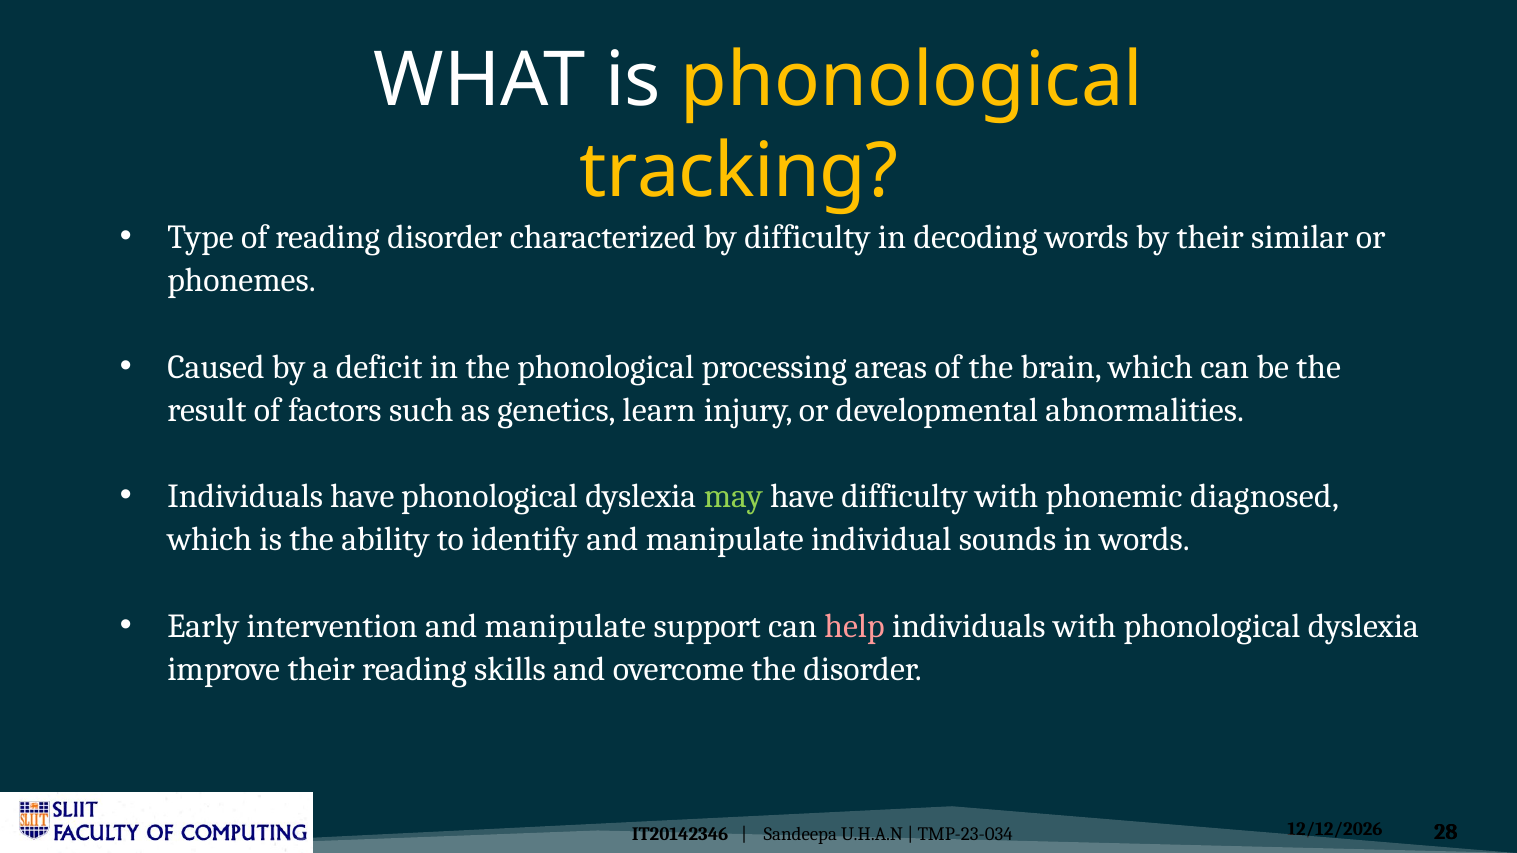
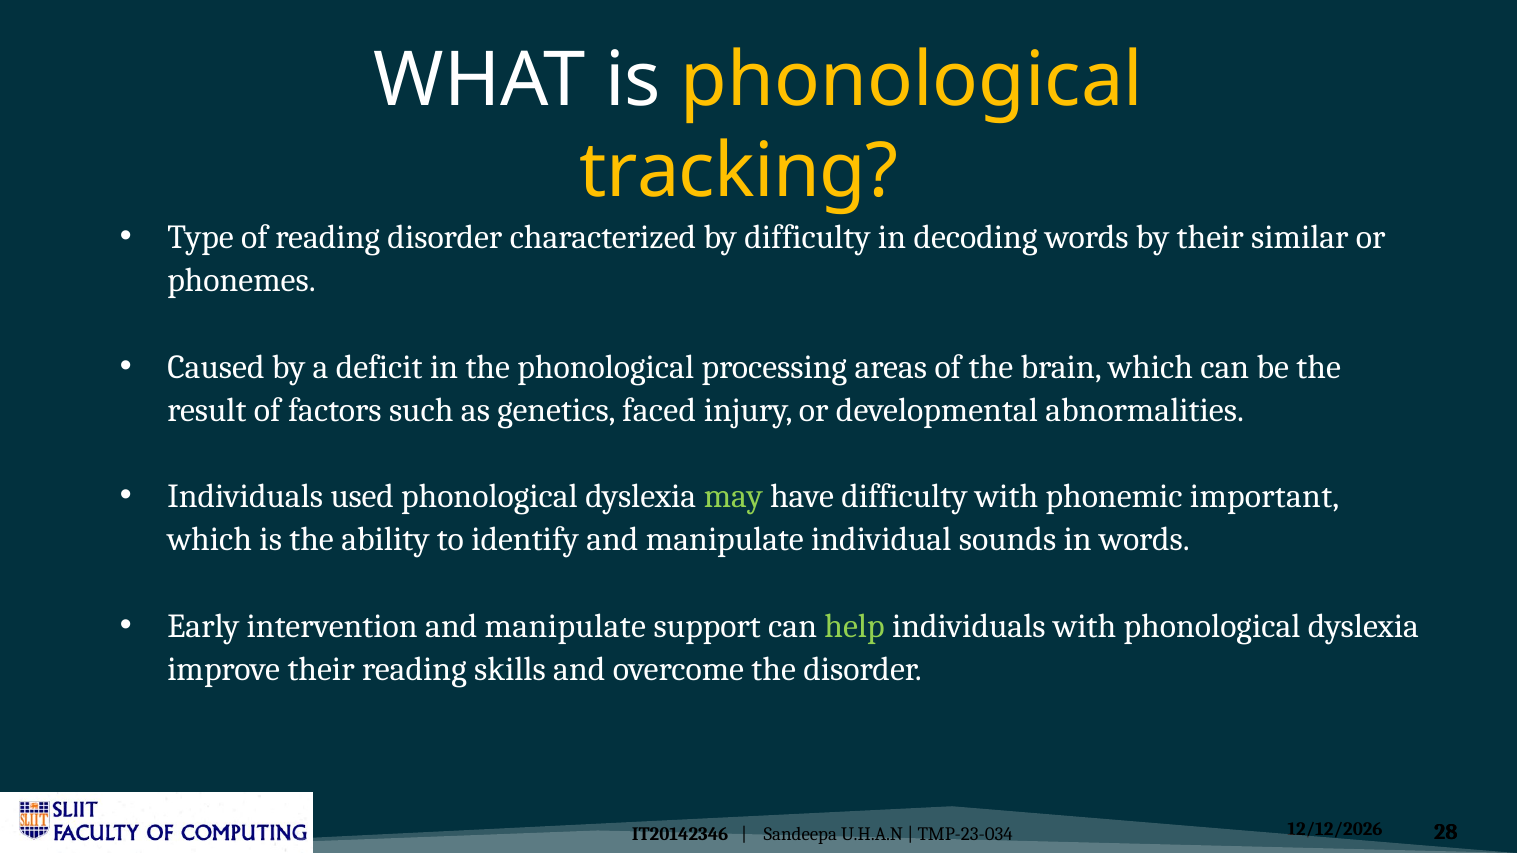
learn: learn -> faced (659, 410)
Individuals have: have -> used (362, 497)
diagnosed: diagnosed -> important (1265, 497)
help colour: pink -> light green (855, 626)
